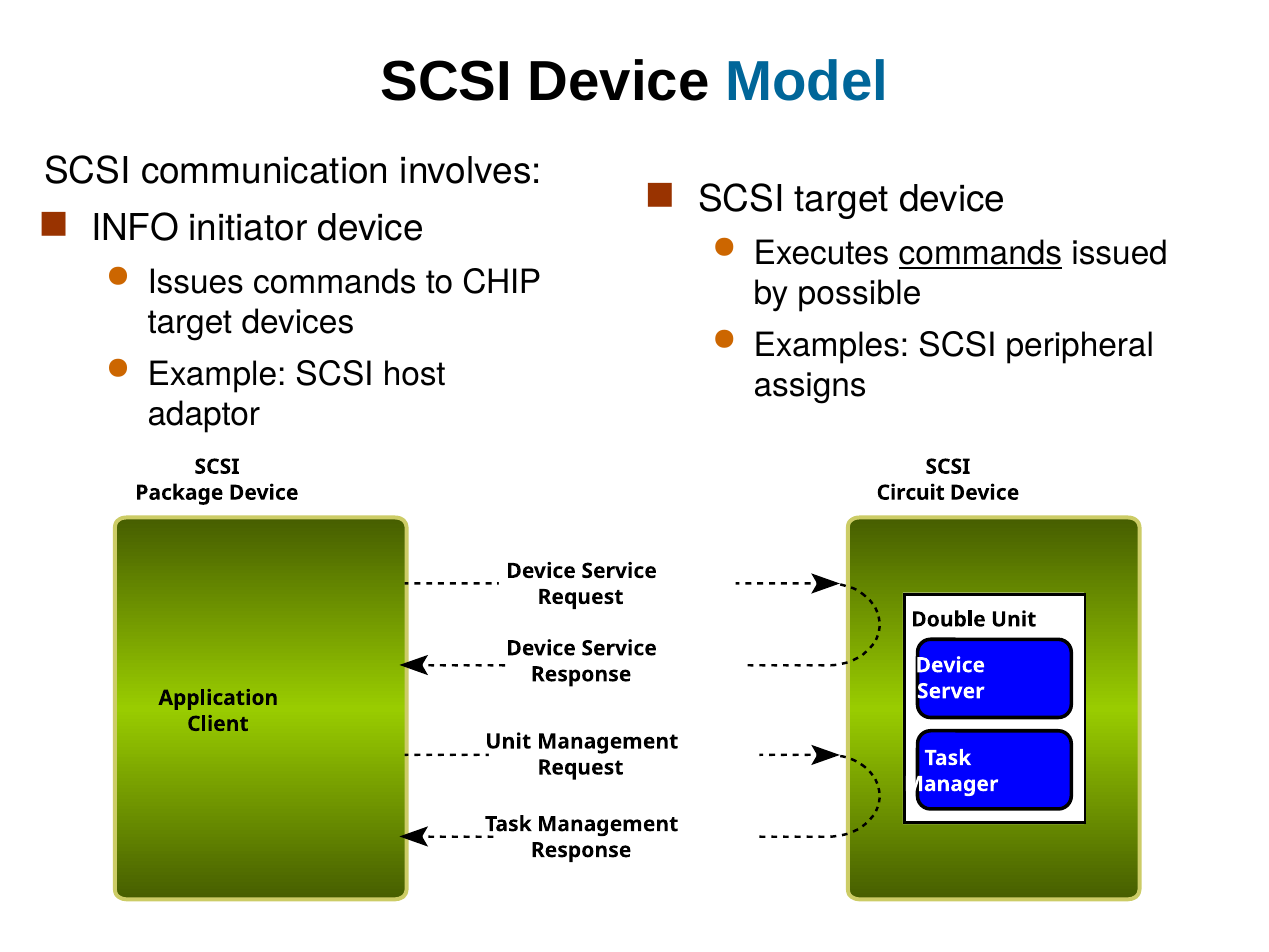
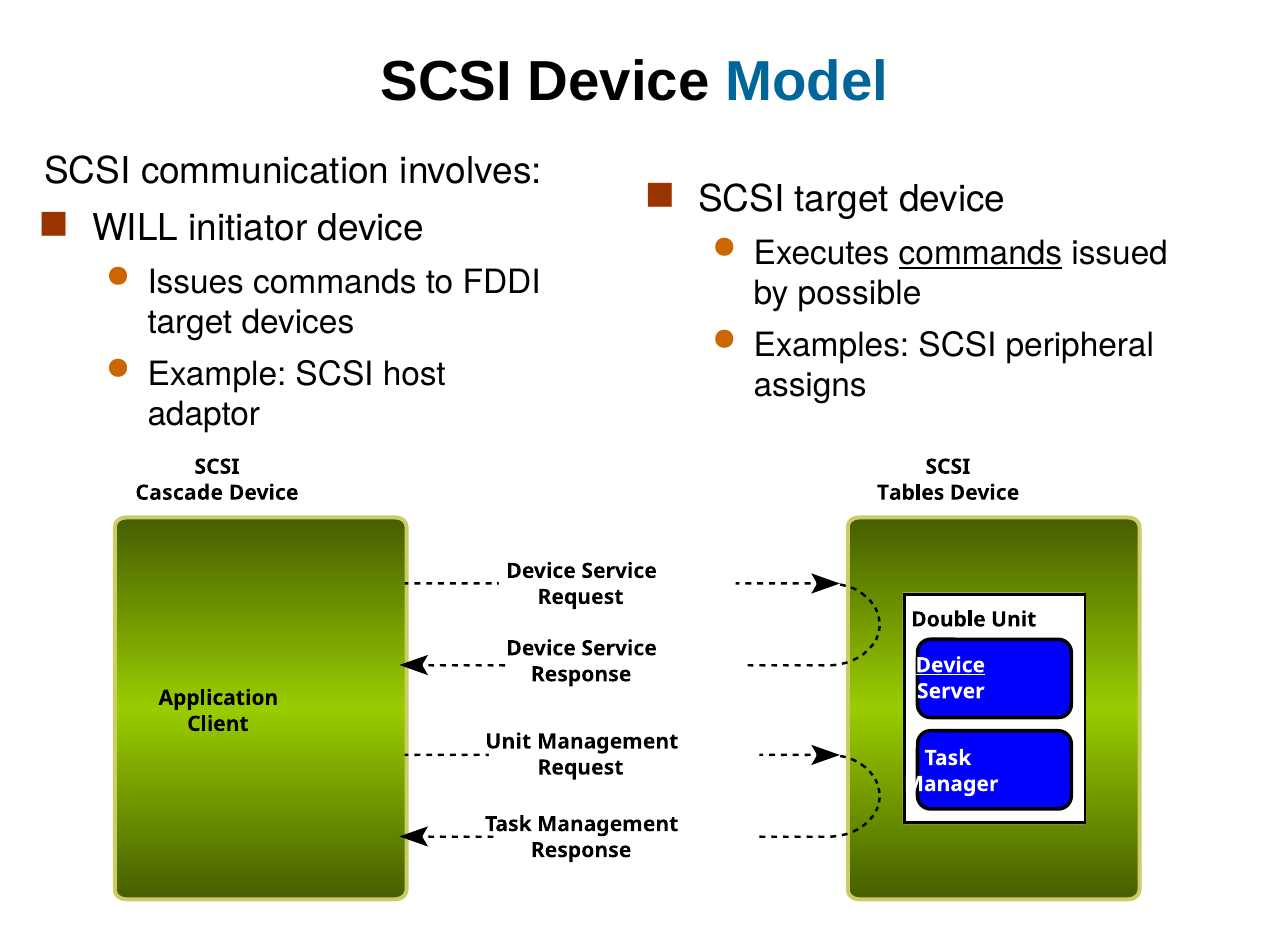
INFO: INFO -> WILL (135, 229)
CHIP: CHIP -> FDDI (502, 282)
Package: Package -> Cascade (179, 493)
Circuit: Circuit -> Tables (911, 493)
Device underline: none -> present (950, 665)
